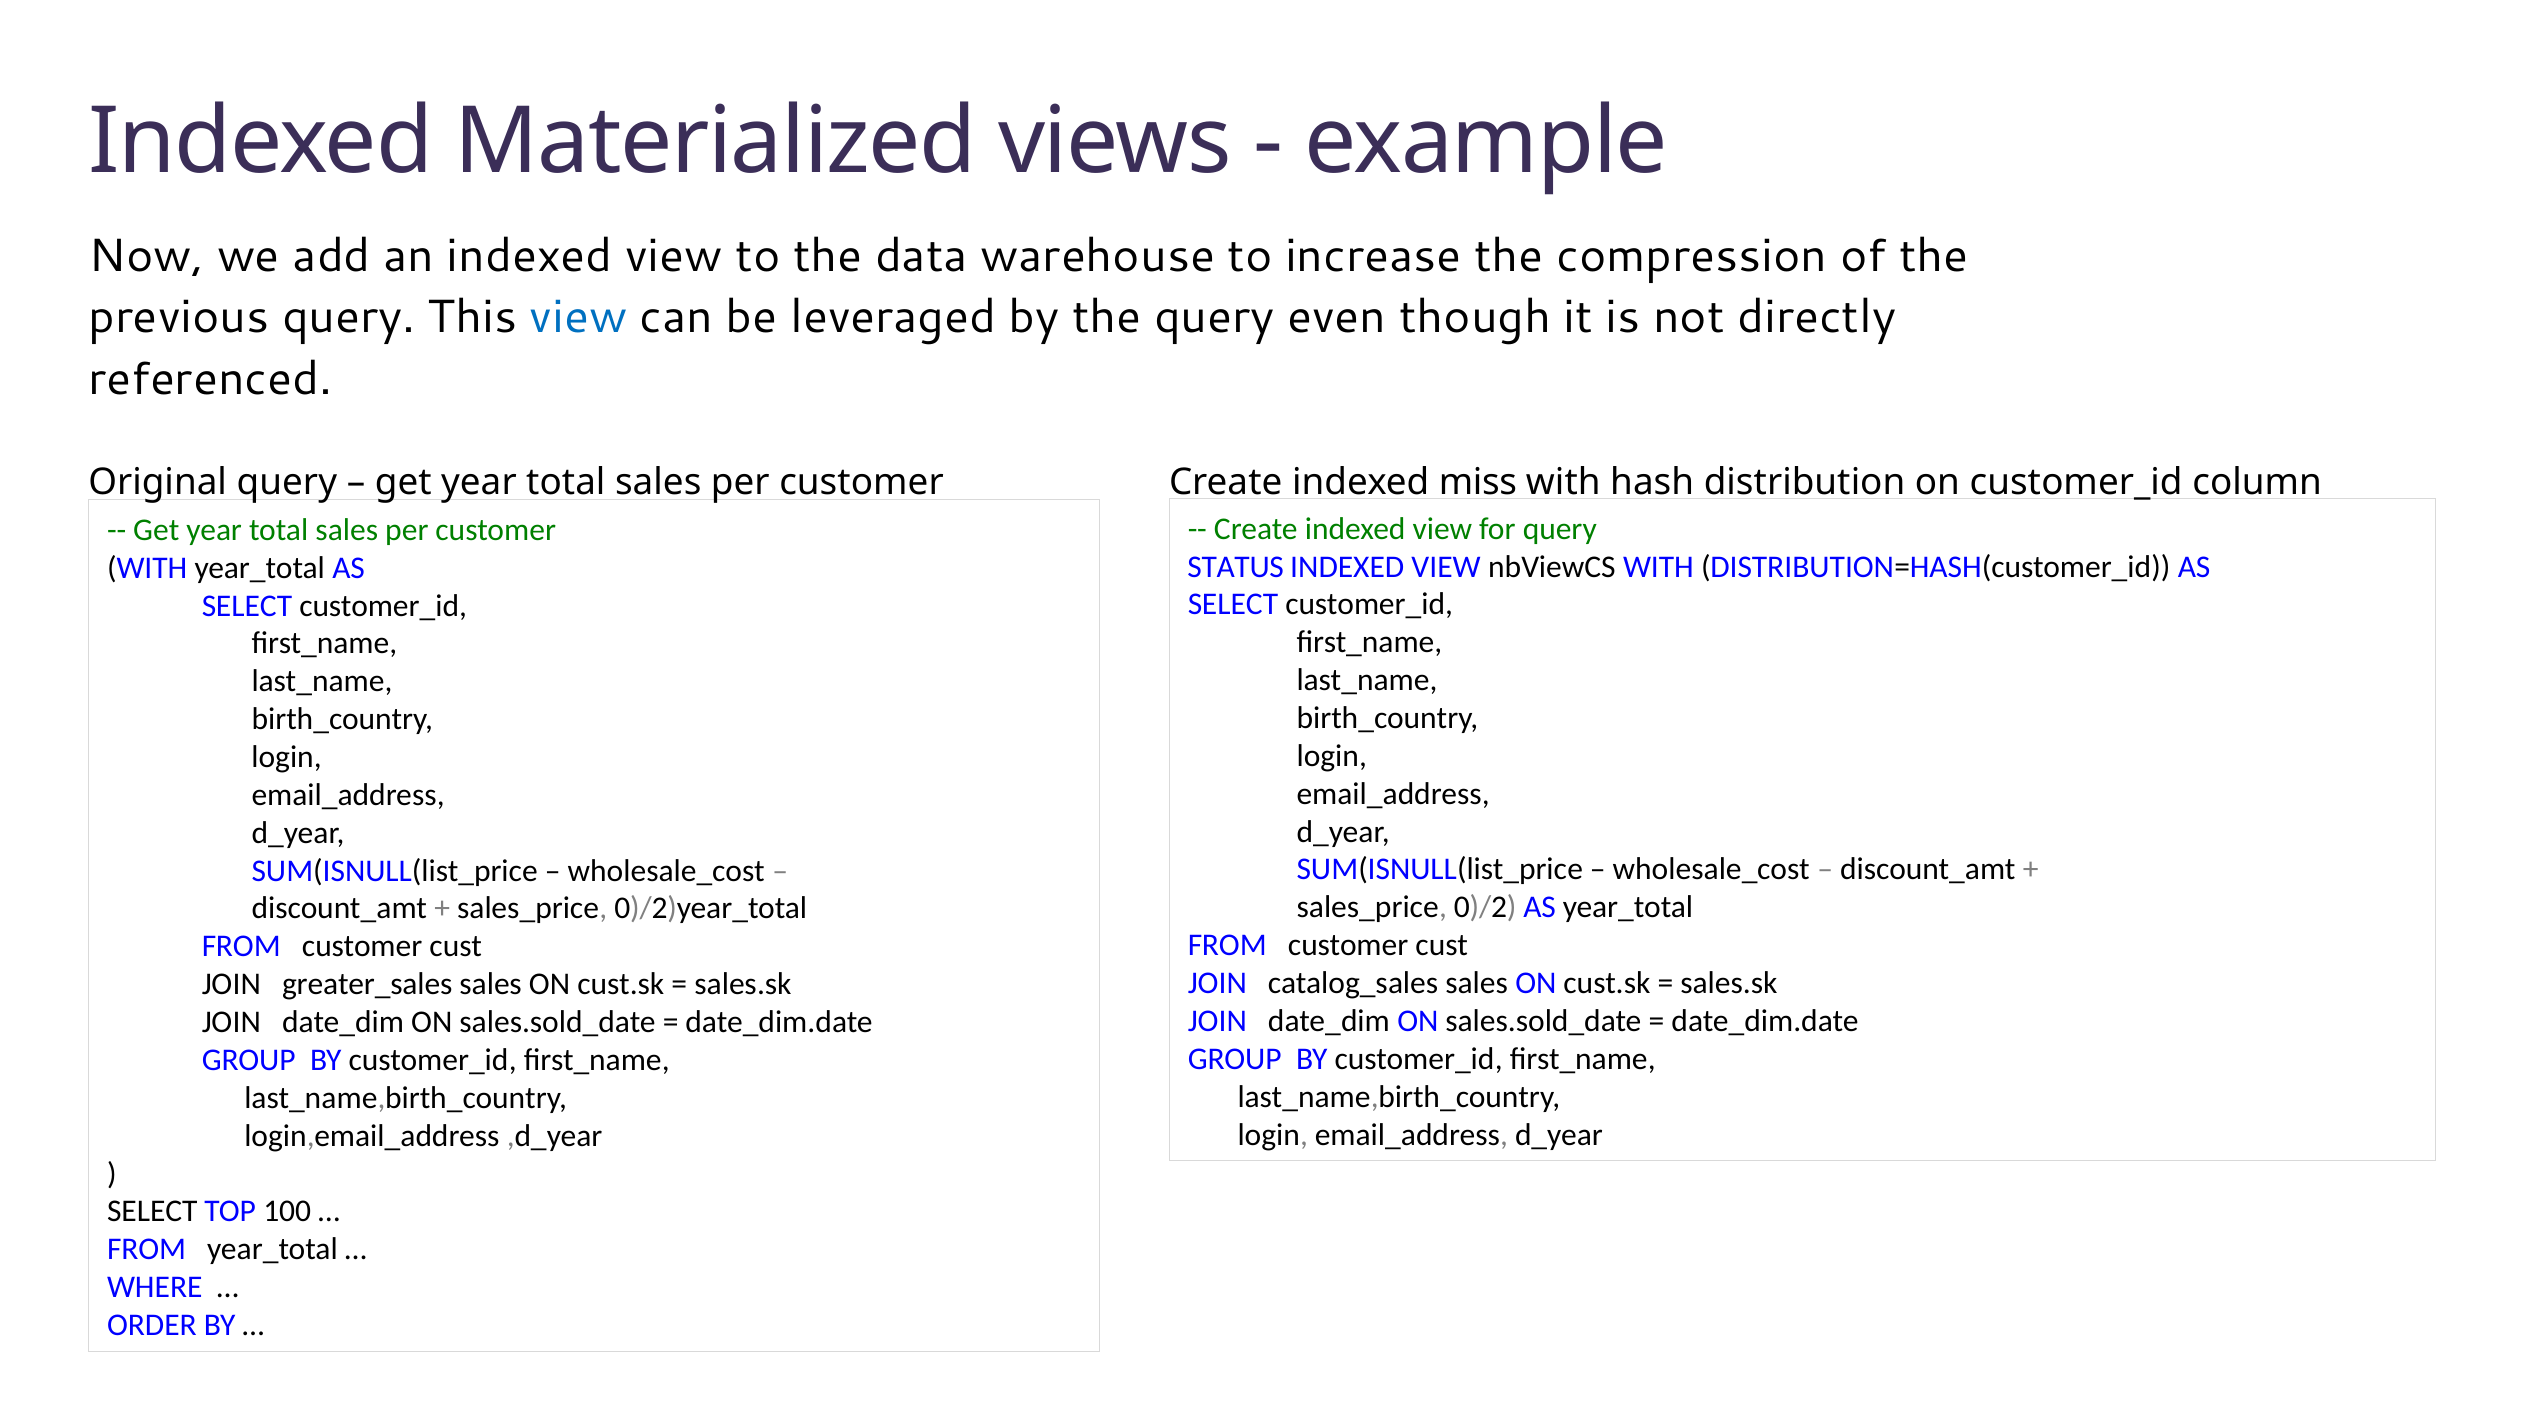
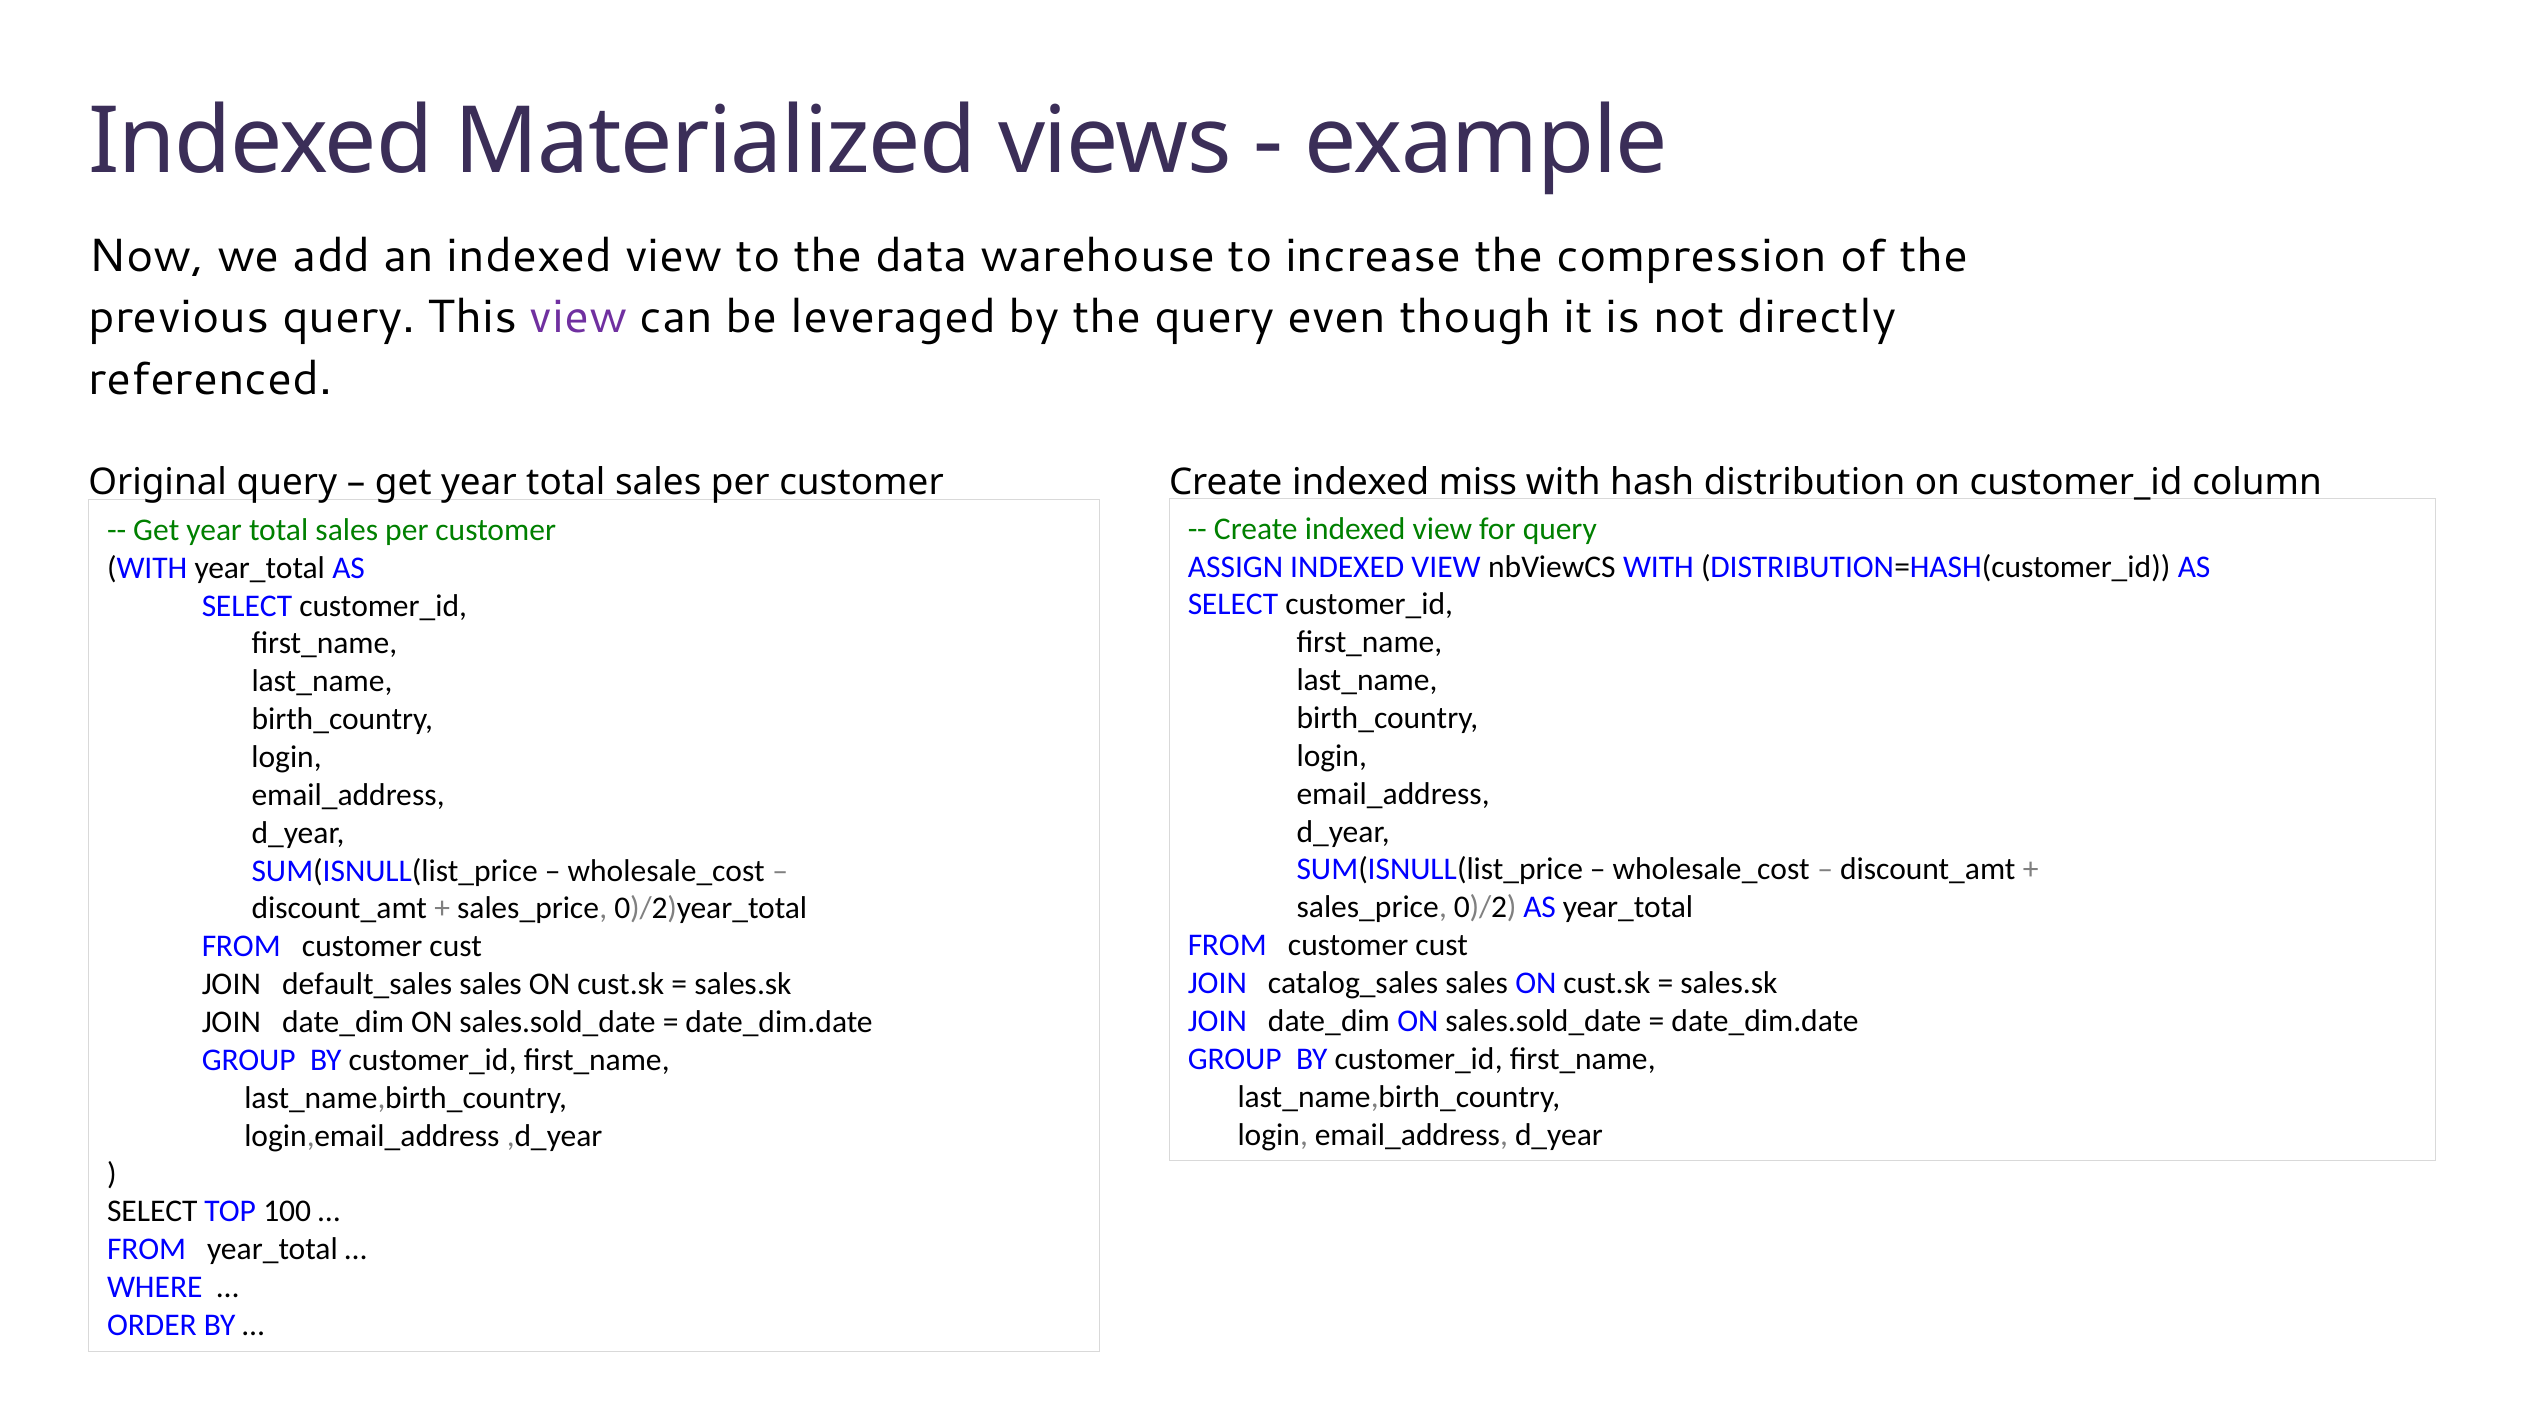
view colour: blue -> purple (579, 317)
STATUS: STATUS -> ASSIGN (1235, 567)
greater_sales: greater_sales -> default_sales (367, 984)
